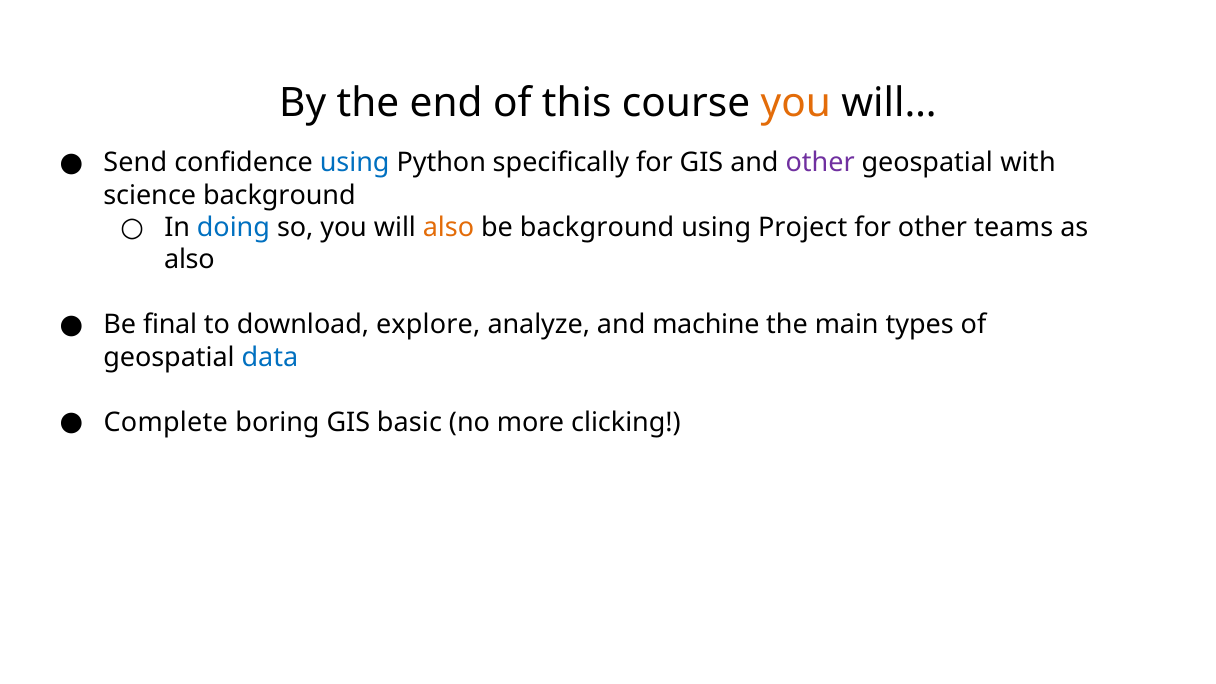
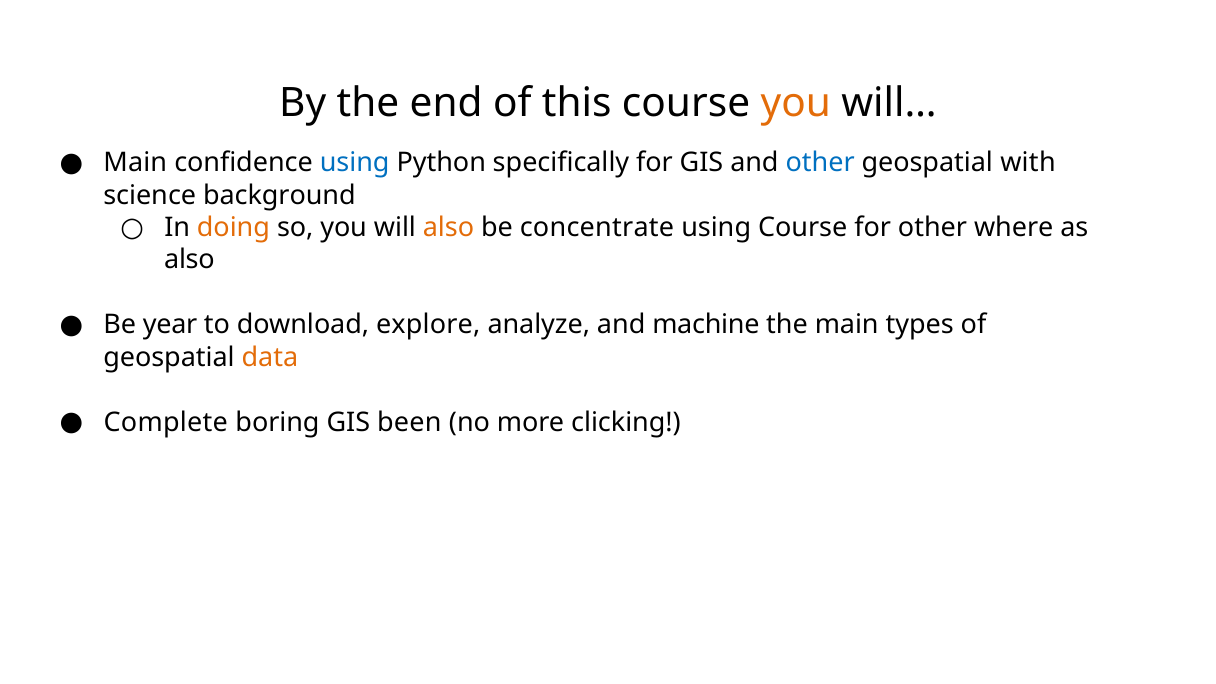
Send: Send -> Main (135, 163)
other colour: purple -> blue (820, 163)
doing colour: blue -> orange (233, 228)
be background: background -> concentrate (597, 228)
using Project: Project -> Course (803, 228)
teams: teams -> where (1014, 228)
final: final -> year (170, 325)
data colour: blue -> orange (270, 357)
basic: basic -> been (409, 422)
